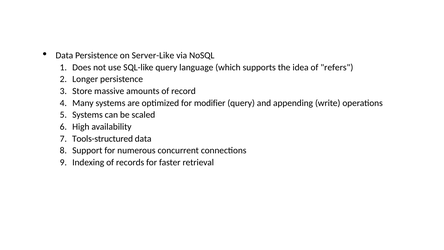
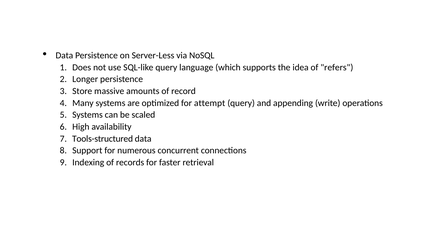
Server-Like: Server-Like -> Server-Less (153, 55)
modifier: modifier -> attempt (210, 103)
